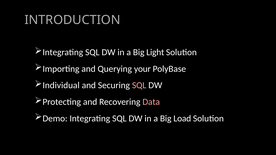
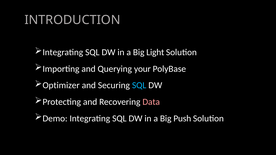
Individual: Individual -> Optimizer (61, 85)
SQL colour: pink -> light blue (139, 85)
Load: Load -> Push (182, 119)
